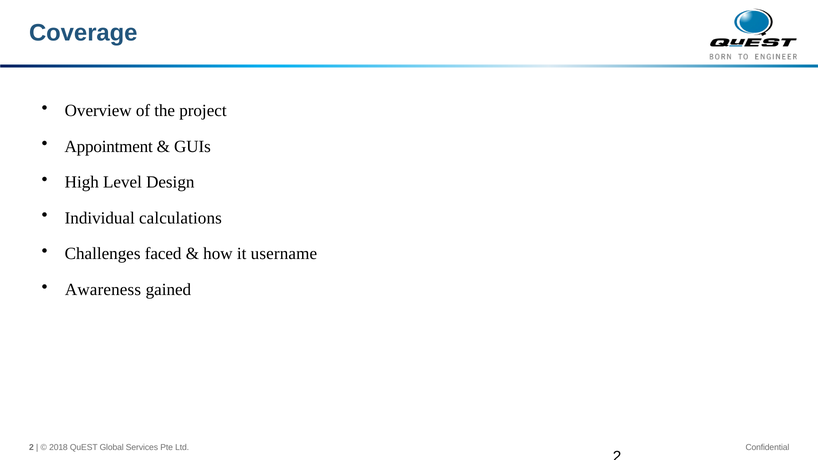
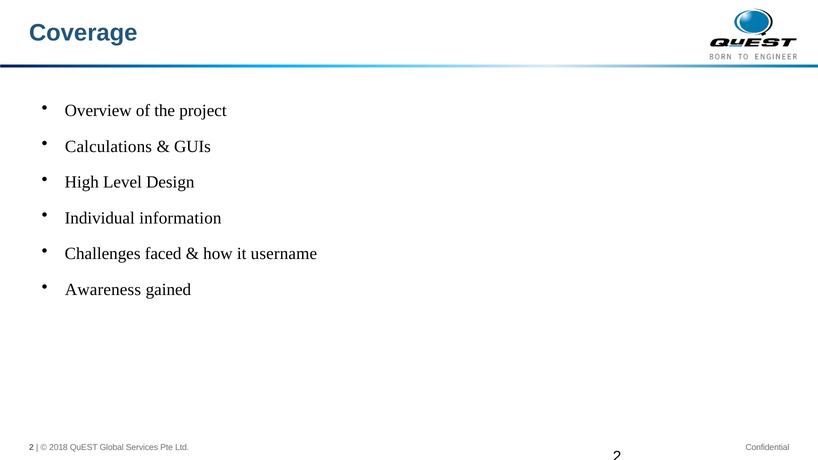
Appointment: Appointment -> Calculations (108, 147)
calculations: calculations -> information (180, 218)
